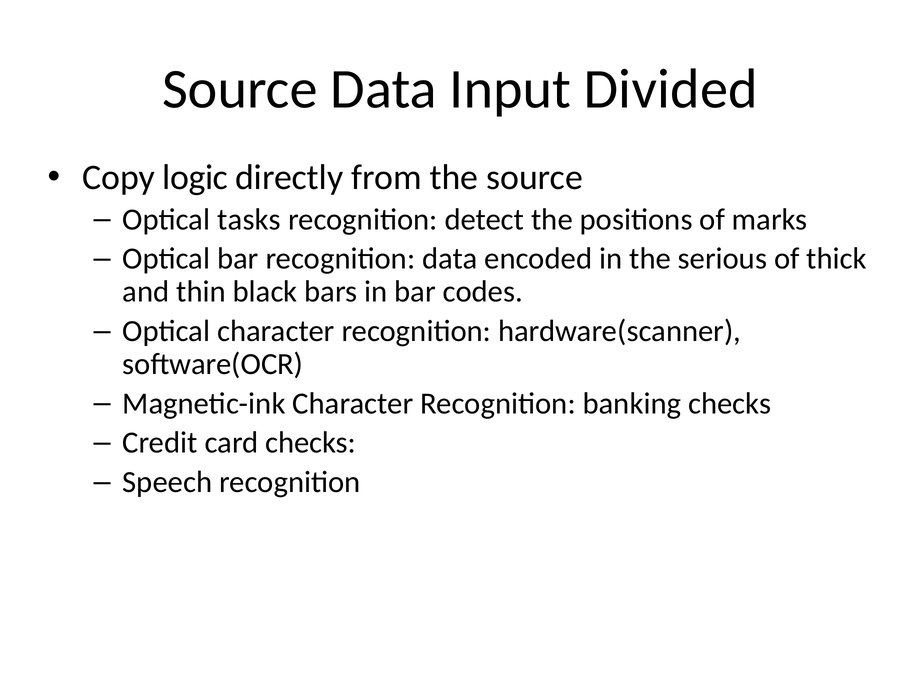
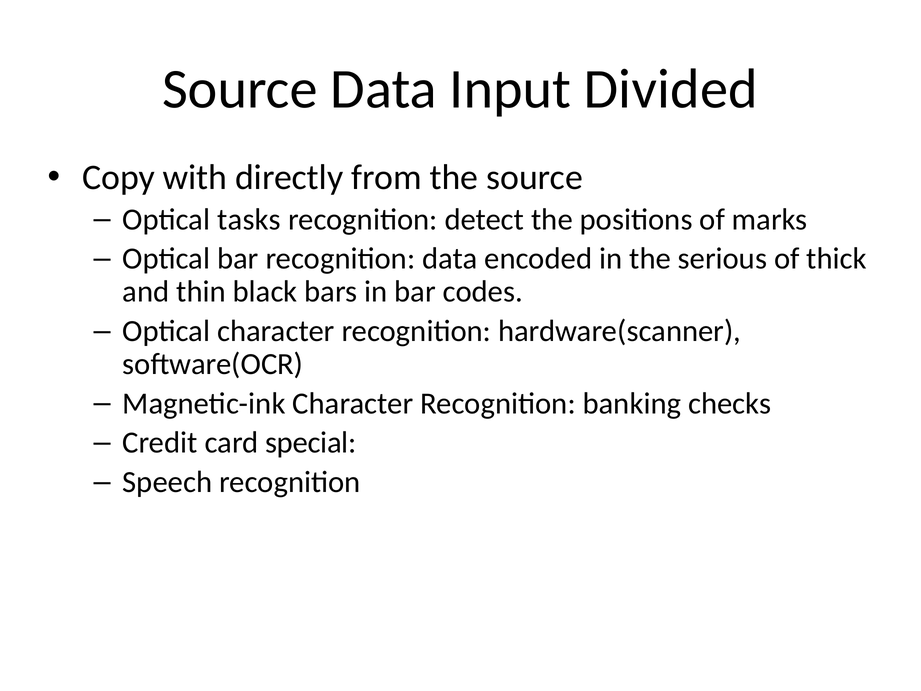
logic: logic -> with (195, 177)
card checks: checks -> special (311, 443)
